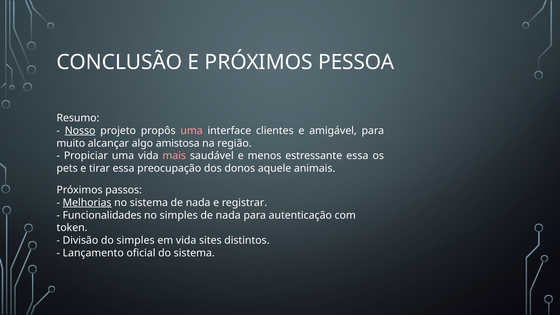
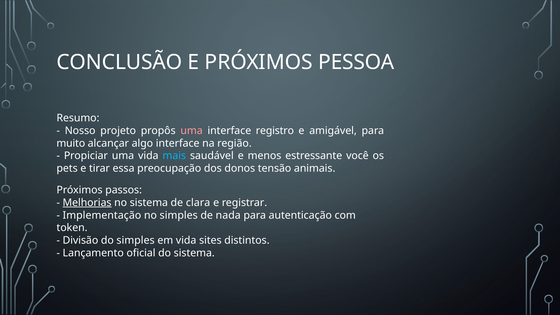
Nosso underline: present -> none (80, 131)
clientes: clientes -> registro (275, 131)
algo amistosa: amistosa -> interface (178, 143)
mais colour: pink -> light blue (174, 156)
estressante essa: essa -> você (357, 156)
aquele: aquele -> tensão (275, 168)
sistema de nada: nada -> clara (198, 203)
Funcionalidades: Funcionalidades -> Implementação (102, 215)
